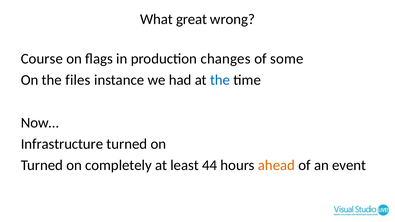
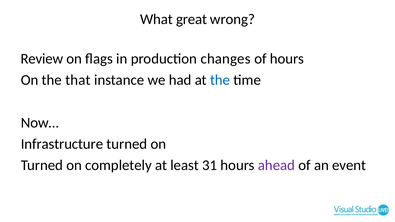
Course: Course -> Review (42, 59)
of some: some -> hours (287, 59)
files: files -> that (78, 80)
44: 44 -> 31 (210, 165)
ahead colour: orange -> purple (276, 165)
